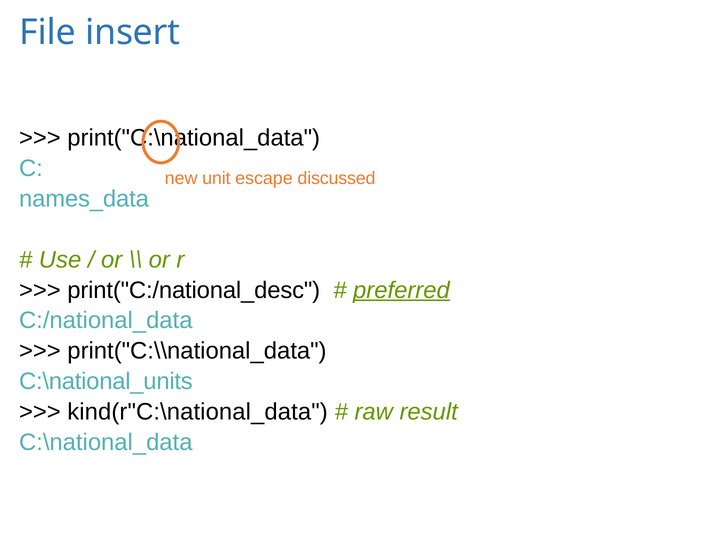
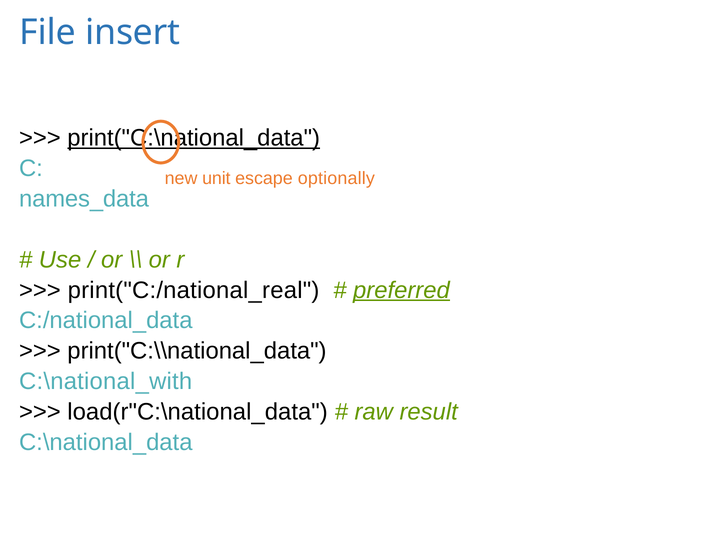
print("C:\national_data underline: none -> present (194, 138)
discussed: discussed -> optionally (336, 178)
print("C:/national_desc: print("C:/national_desc -> print("C:/national_real (194, 290)
C:\national_units: C:\national_units -> C:\national_with (106, 382)
kind(r"C:\national_data: kind(r"C:\national_data -> load(r"C:\national_data (198, 412)
